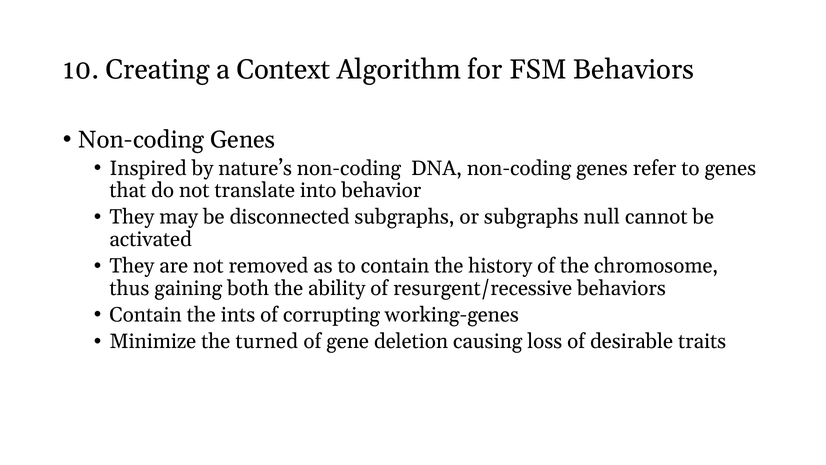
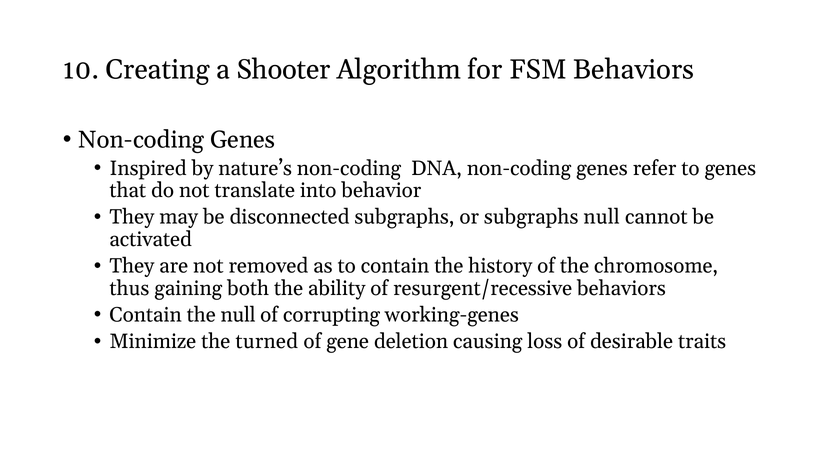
Context: Context -> Shooter (284, 69)
the ints: ints -> null (238, 315)
